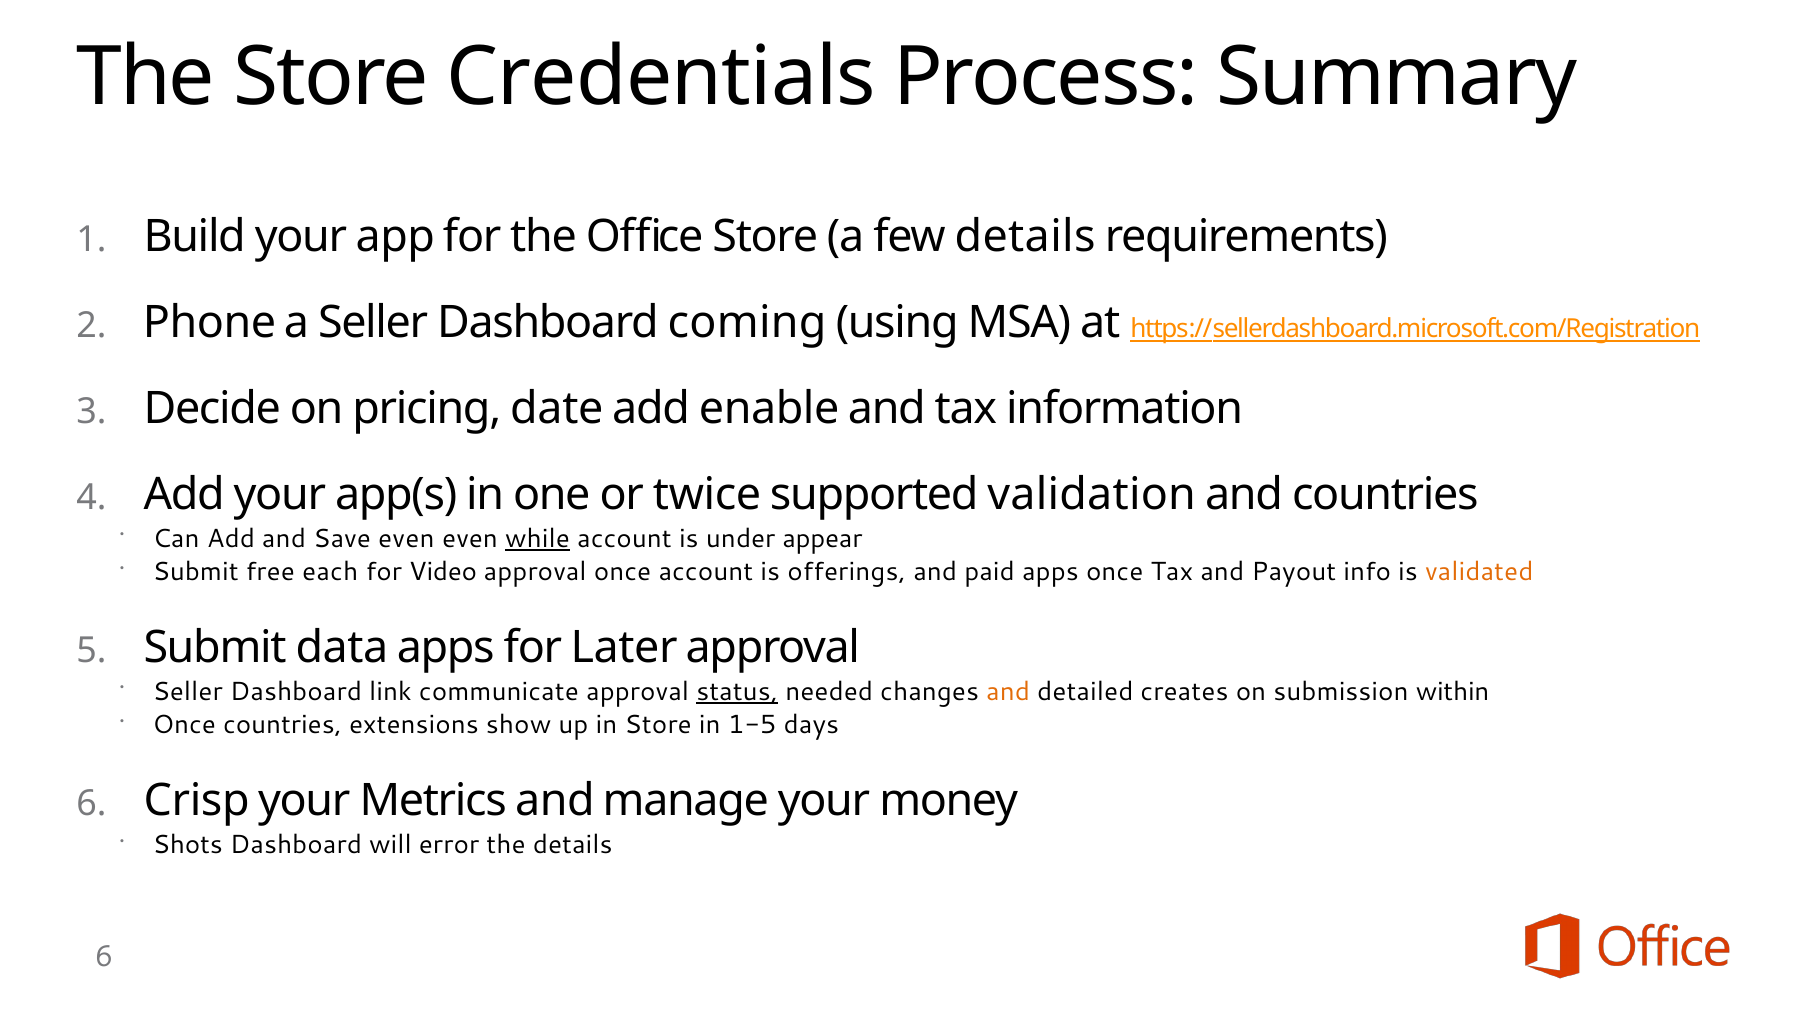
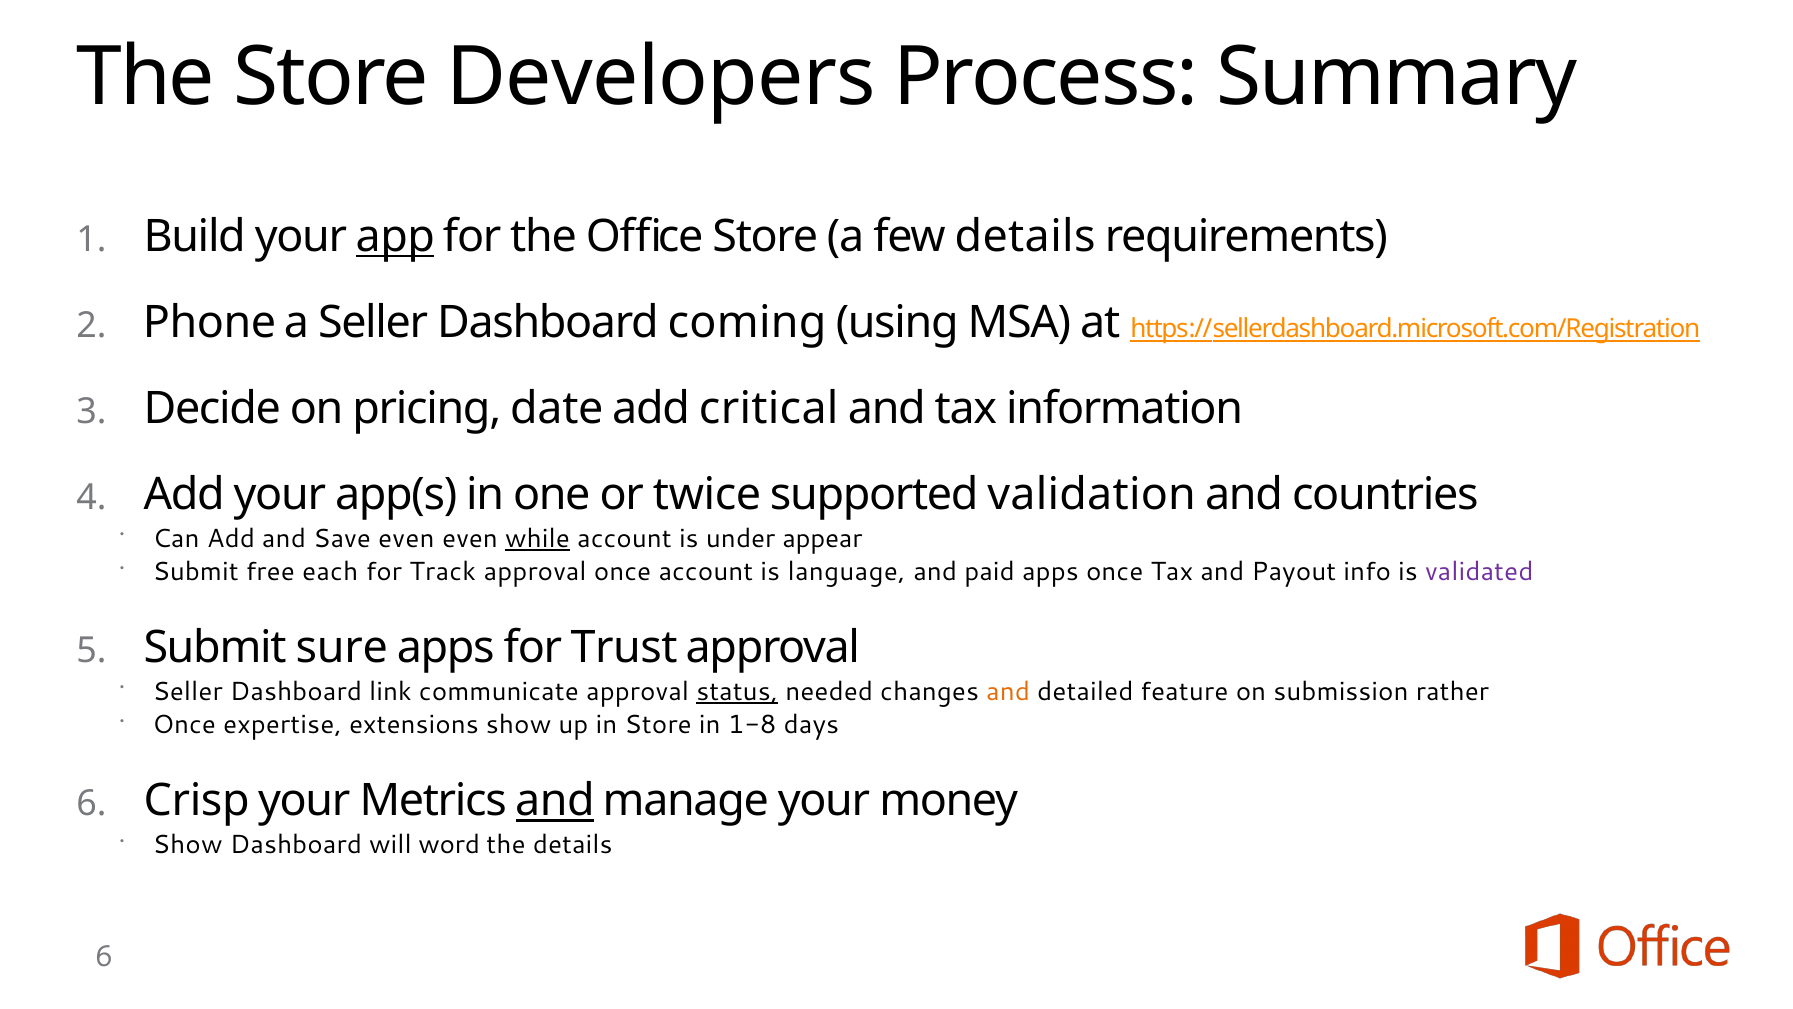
Credentials: Credentials -> Developers (661, 78)
app underline: none -> present (395, 237)
enable: enable -> critical (769, 409)
Video: Video -> Track (443, 572)
offerings: offerings -> language (847, 572)
validated colour: orange -> purple (1479, 572)
data: data -> sure (342, 648)
Later: Later -> Trust (624, 648)
creates: creates -> feature (1184, 692)
within: within -> rather (1452, 692)
Once countries: countries -> expertise (282, 725)
1-5: 1-5 -> 1-8 (752, 725)
and underline: none -> present (555, 801)
Shots: Shots -> Show (188, 845)
error: error -> word (449, 845)
